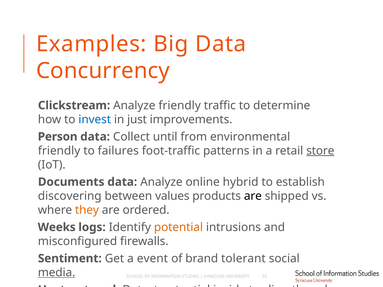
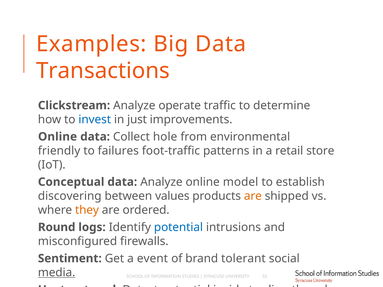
Concurrency: Concurrency -> Transactions (103, 71)
Analyze friendly: friendly -> operate (180, 106)
Person: Person -> Online (58, 137)
until: until -> hole (165, 137)
store underline: present -> none (320, 151)
Documents: Documents -> Conceptual (71, 182)
hybrid: hybrid -> model (241, 182)
are colour: black -> orange (253, 196)
Weeks: Weeks -> Round (57, 227)
potential colour: orange -> blue (178, 227)
